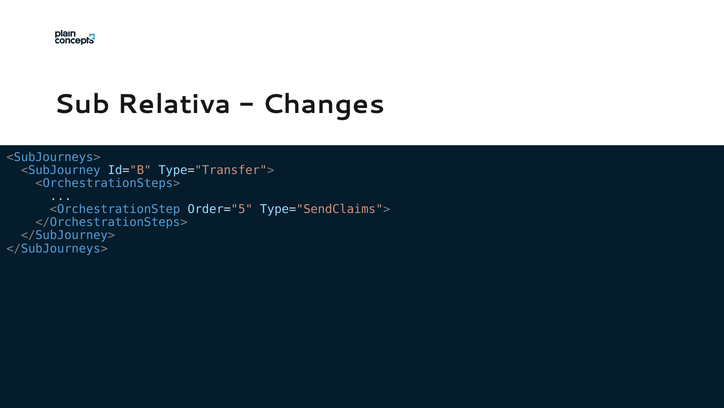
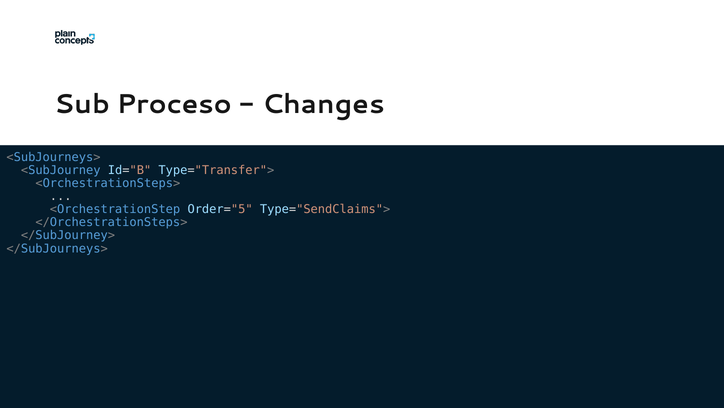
Relativa: Relativa -> Proceso (174, 104)
